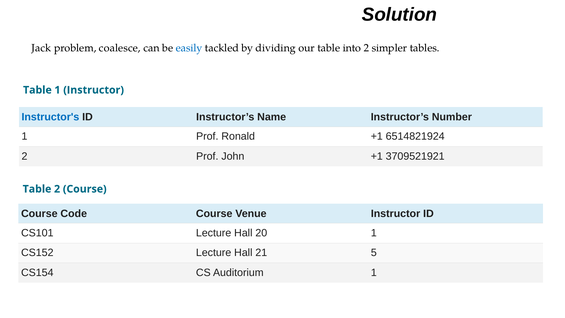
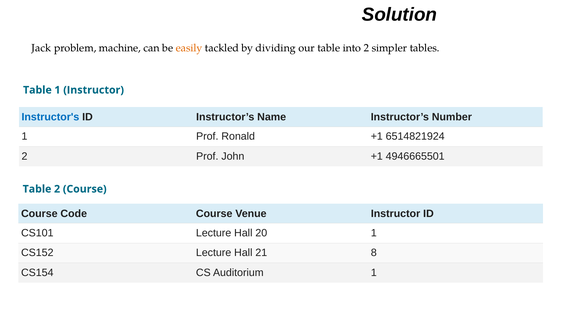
coalesce: coalesce -> machine (120, 48)
easily colour: blue -> orange (189, 48)
3709521921: 3709521921 -> 4946665501 (415, 156)
5: 5 -> 8 (374, 253)
